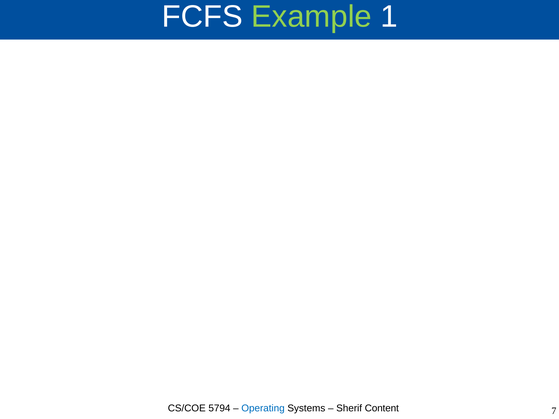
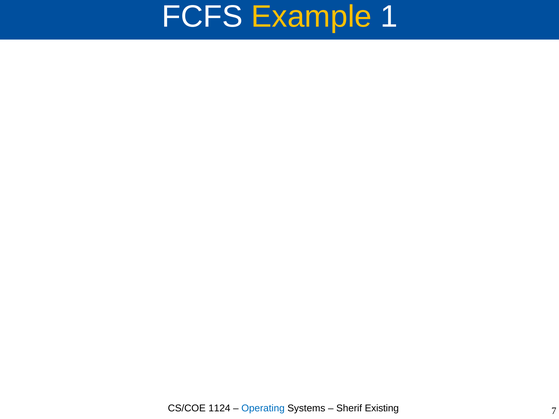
Example colour: light green -> yellow (312, 17)
5794: 5794 -> 1124 (219, 408)
Content: Content -> Existing (382, 408)
